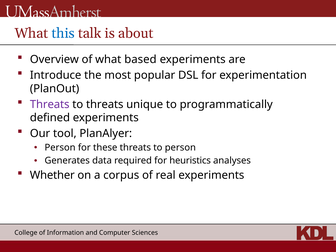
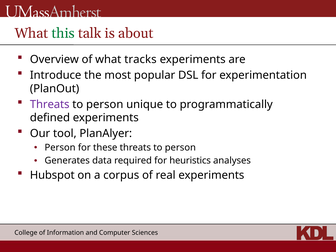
this colour: blue -> green (63, 33)
based: based -> tracks (140, 60)
threats: threats -> person (105, 104)
Whether: Whether -> Hubspot (52, 175)
